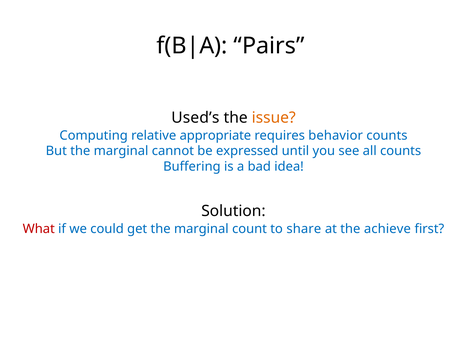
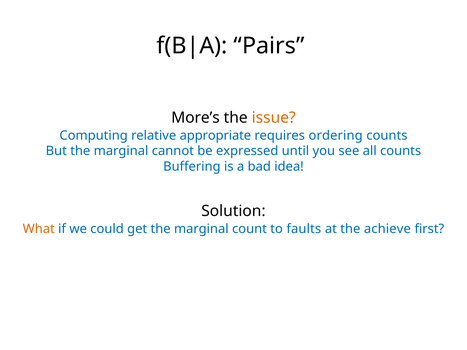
Used’s: Used’s -> More’s (195, 118)
behavior: behavior -> ordering (336, 136)
What colour: red -> orange (39, 229)
share: share -> faults (304, 229)
